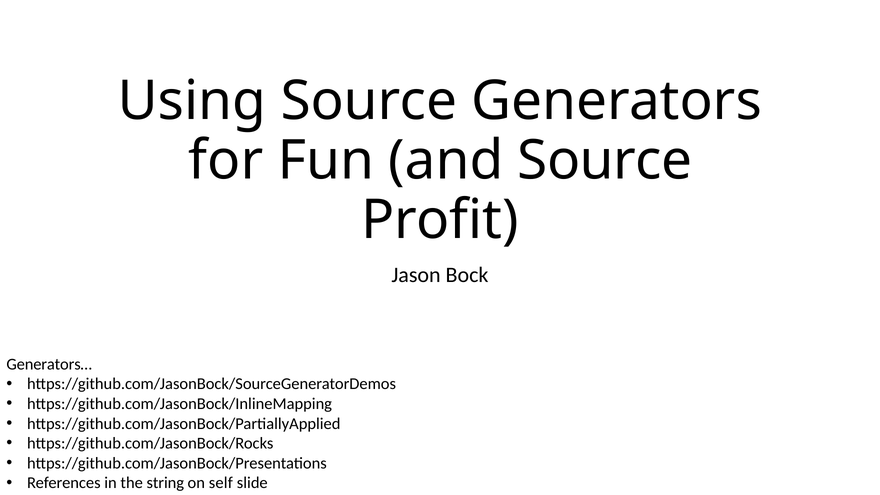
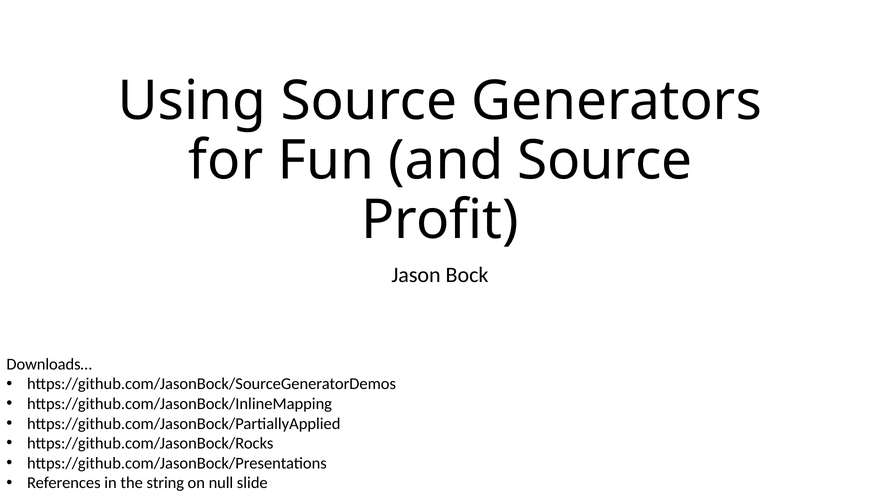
Generators…: Generators… -> Downloads… (49, 364)
self: self -> null (221, 483)
